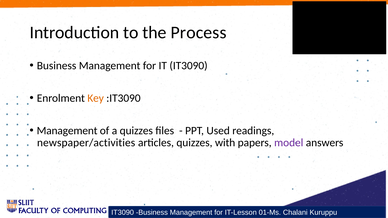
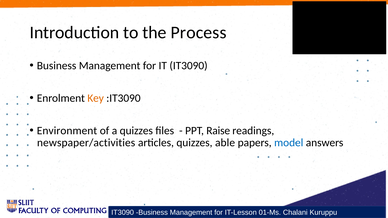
Management: Management -> Environment (67, 131)
Used: Used -> Raise (218, 131)
with: with -> able (225, 143)
model colour: purple -> blue (289, 143)
